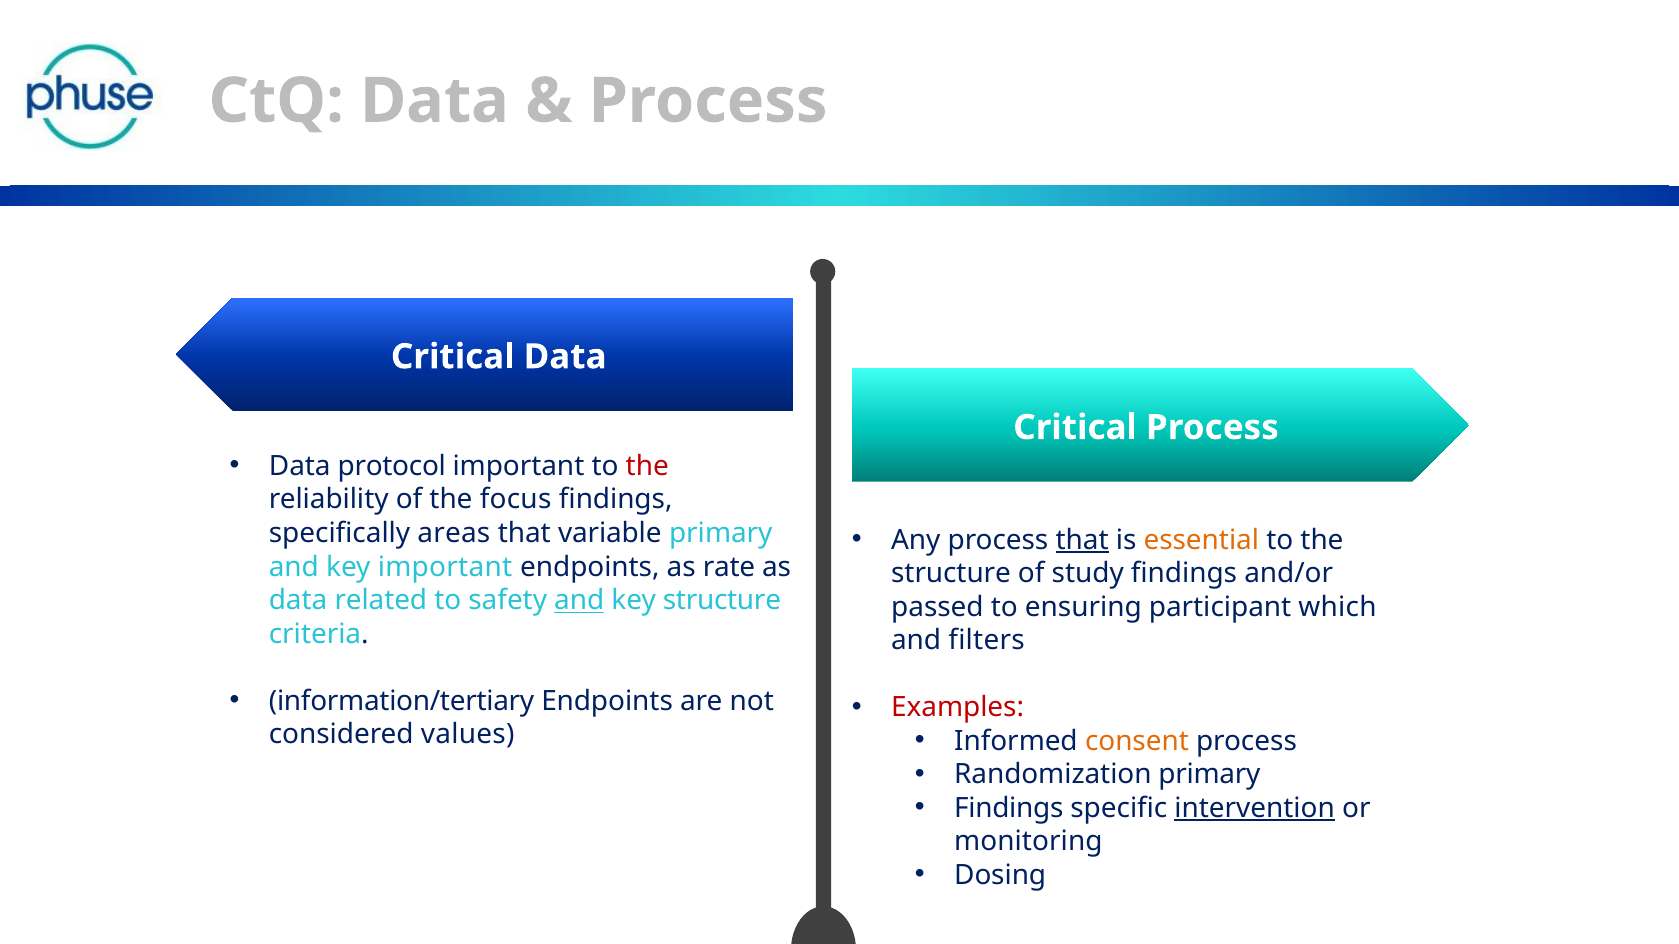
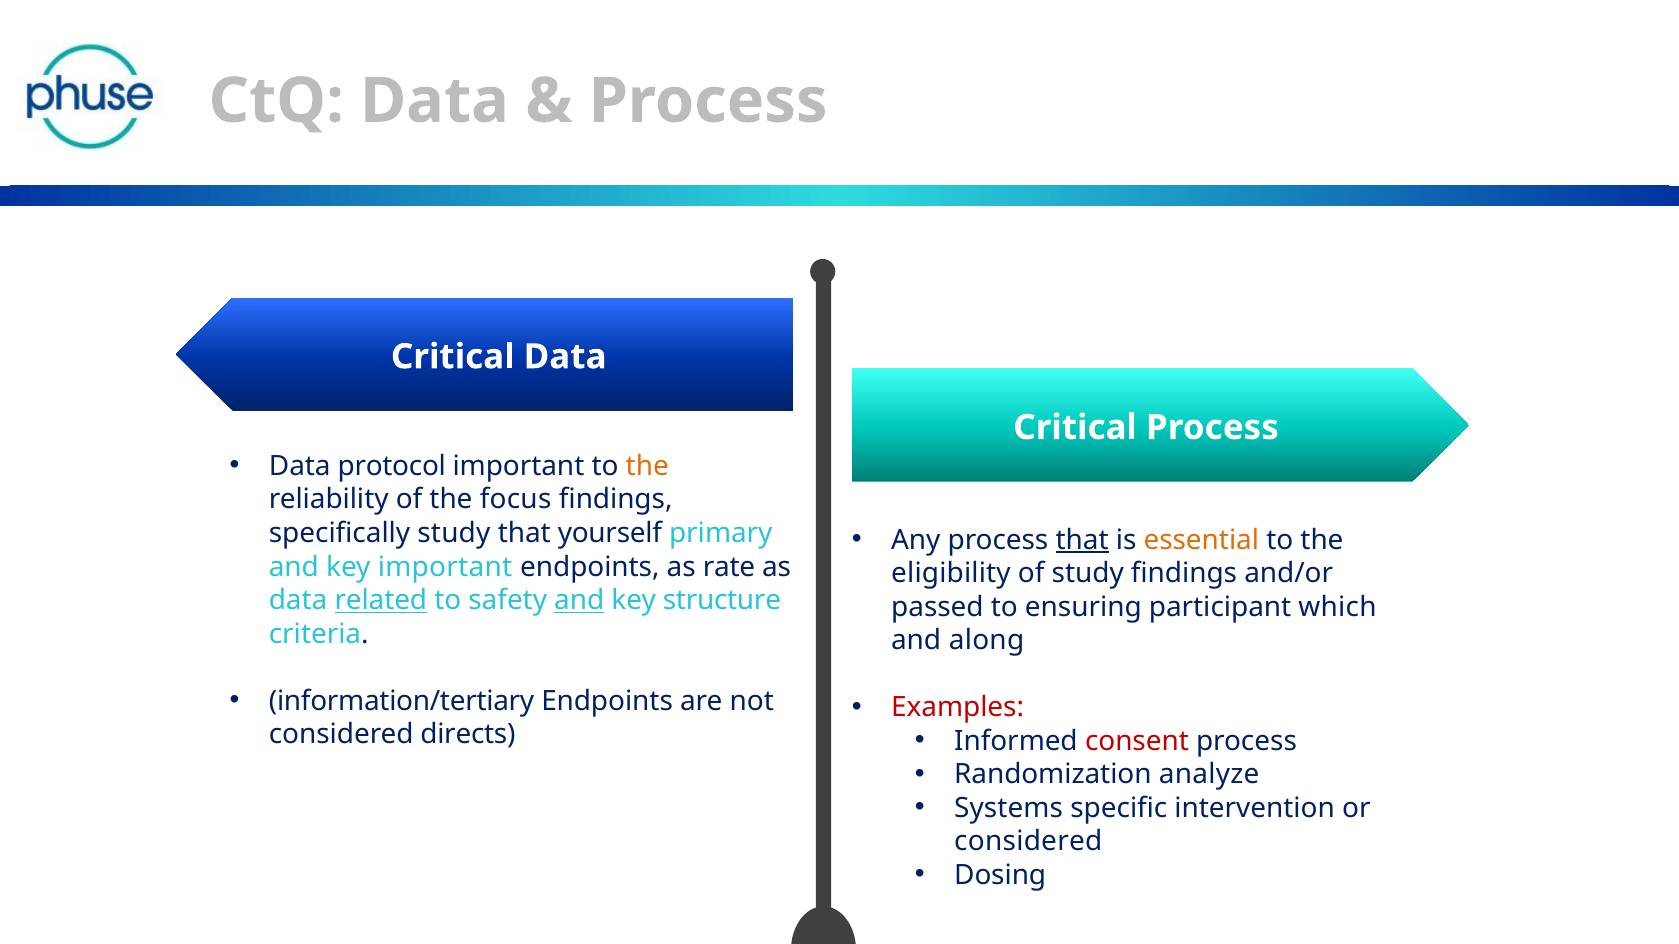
the colour: red -> orange (647, 466)
specifically areas: areas -> study (454, 533)
variable: variable -> yourself (610, 533)
structure: structure -> eligibility (951, 574)
related underline: none -> present (381, 601)
filters: filters -> along (987, 641)
consent colour: orange -> red (1137, 741)
values: values -> directs (468, 735)
Randomization primary: primary -> analyze (1209, 775)
Findings: Findings -> Systems (1009, 809)
intervention underline: present -> none (1255, 809)
monitoring: monitoring -> considered (1028, 842)
